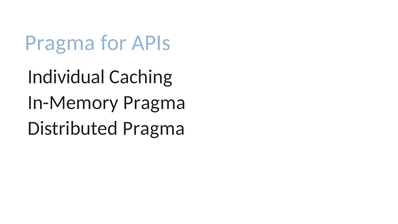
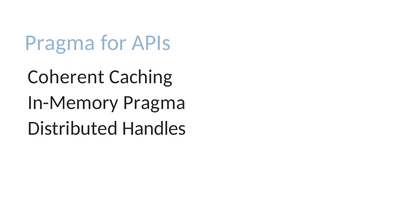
Individual: Individual -> Coherent (66, 77)
Distributed Pragma: Pragma -> Handles (154, 128)
